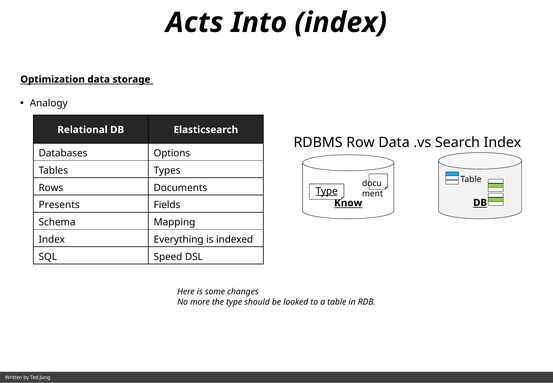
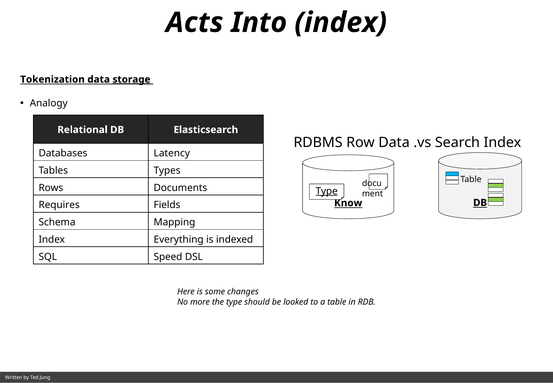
Optimization: Optimization -> Tokenization (53, 79)
storage underline: none -> present (131, 79)
Options: Options -> Latency (172, 153)
Presents: Presents -> Requires (59, 205)
